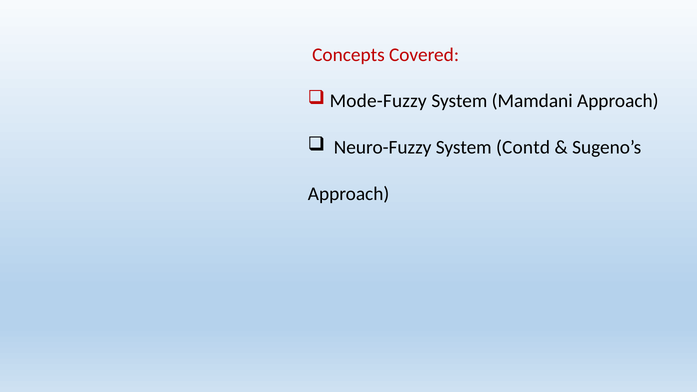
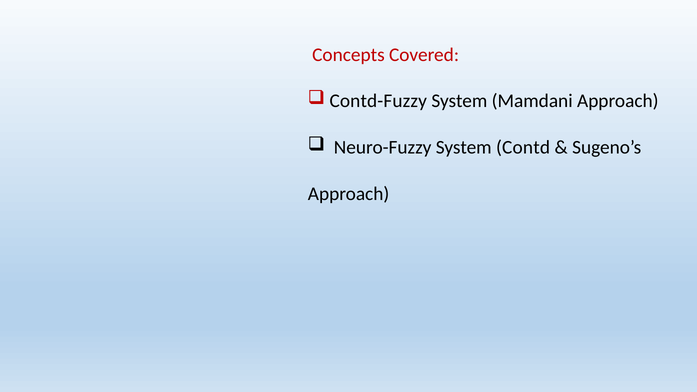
Mode-Fuzzy: Mode-Fuzzy -> Contd-Fuzzy (378, 101)
